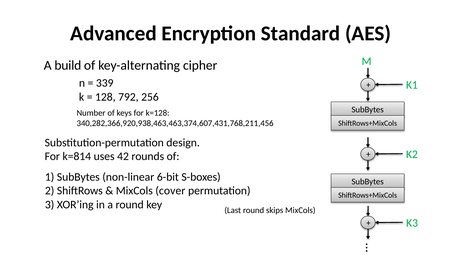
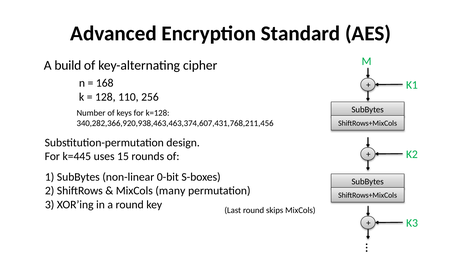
339: 339 -> 168 (105, 83)
792: 792 -> 110 (128, 97)
k=814: k=814 -> k=445 (77, 156)
42: 42 -> 15 (123, 156)
6-bit: 6-bit -> 0-bit (168, 177)
cover: cover -> many (170, 191)
